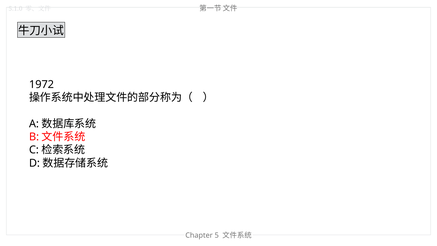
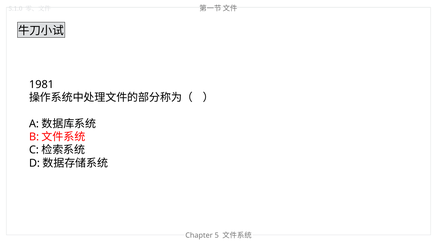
1972: 1972 -> 1981 (42, 84)
